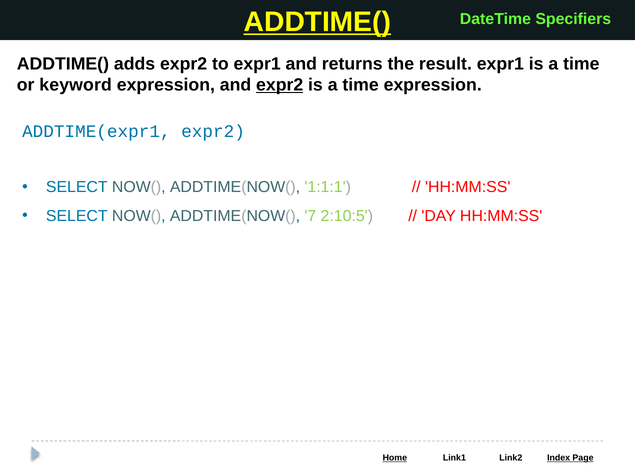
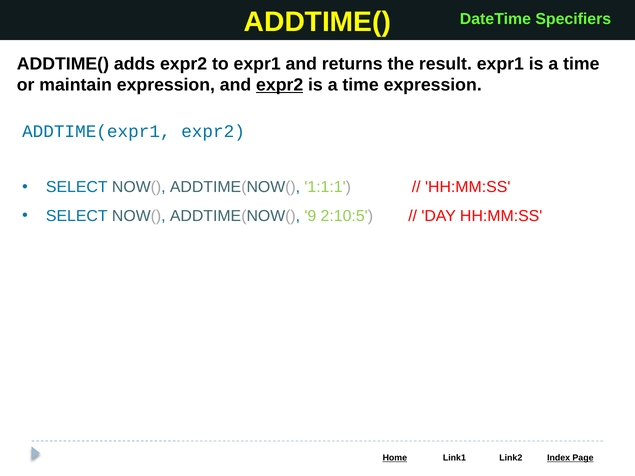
ADDTIME( underline: present -> none (317, 22)
keyword: keyword -> maintain (76, 85)
7: 7 -> 9 (310, 216)
